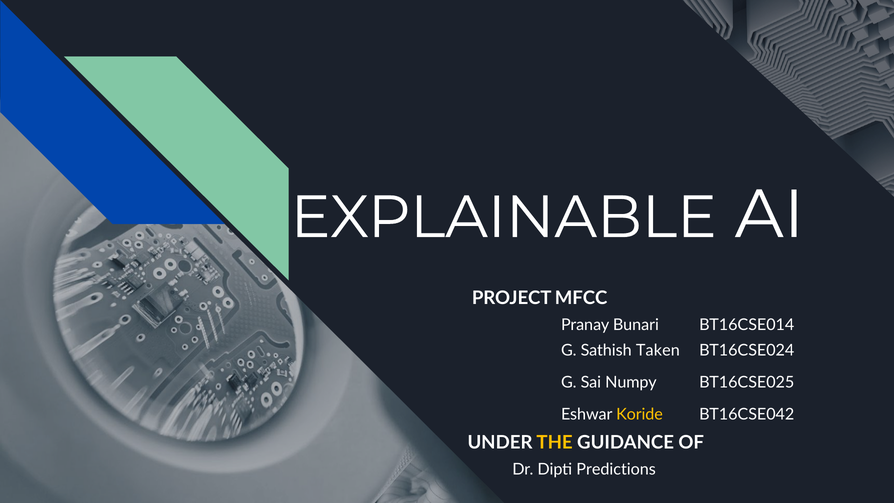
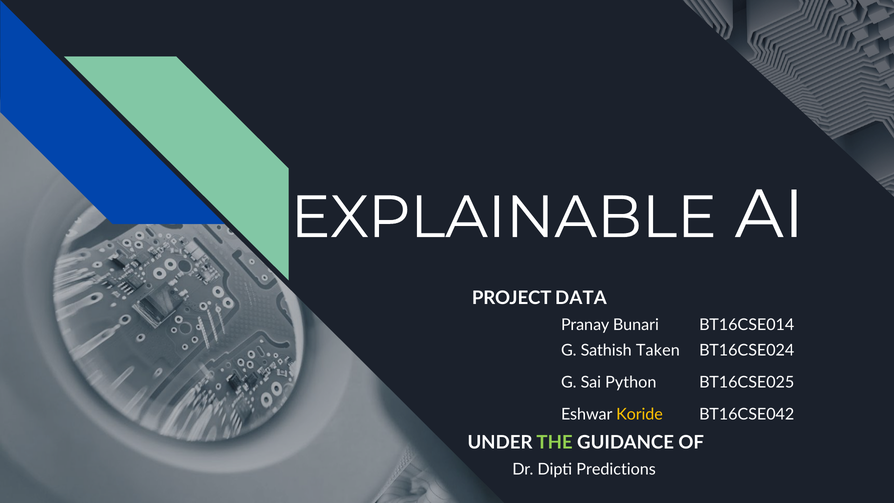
MFCC: MFCC -> DATA (581, 298)
Numpy: Numpy -> Python (631, 382)
THE colour: yellow -> light green (555, 442)
